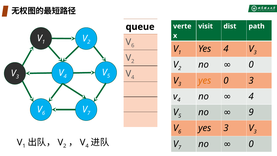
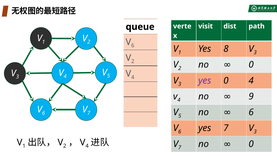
Yes 4: 4 -> 8 (226, 49)
yes colour: orange -> purple (205, 80)
0 3: 3 -> 4 (251, 80)
4: 4 -> 9 (251, 96)
9: 9 -> 6 (251, 112)
yes 3: 3 -> 7 (226, 128)
